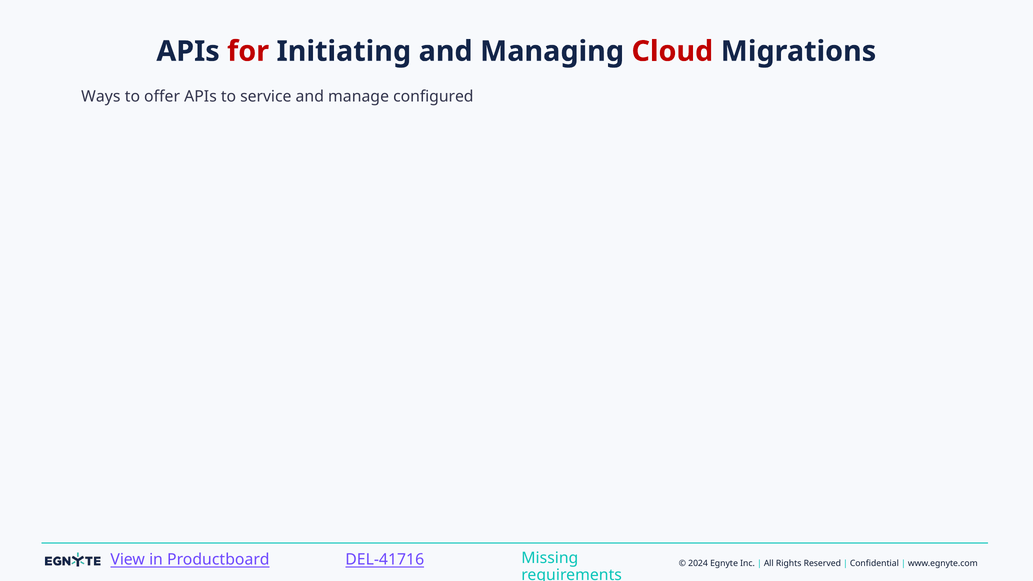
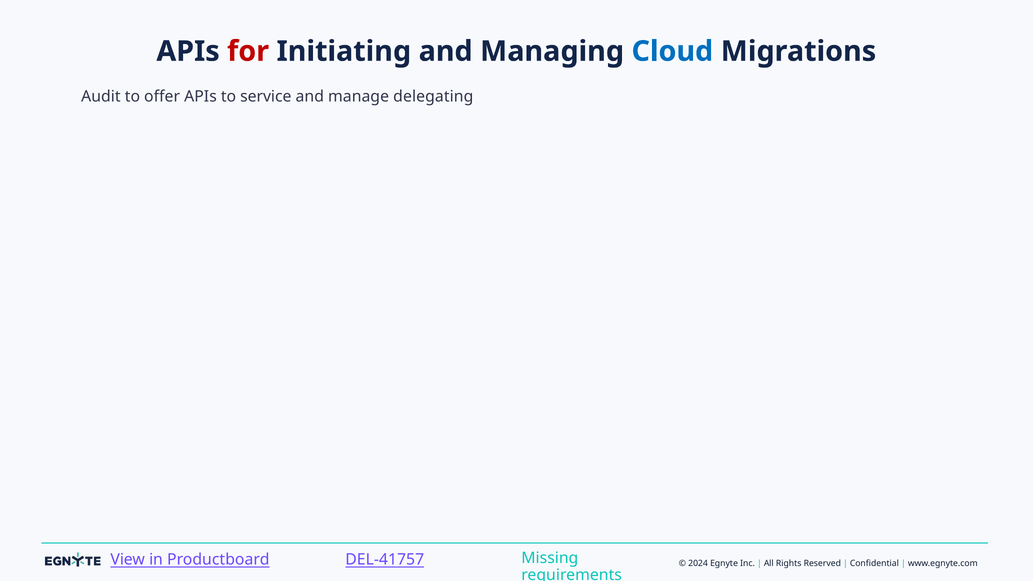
Cloud colour: red -> blue (672, 51)
Ways: Ways -> Audit (101, 97)
configured: configured -> delegating (433, 97)
DEL-41716: DEL-41716 -> DEL-41757 (385, 560)
